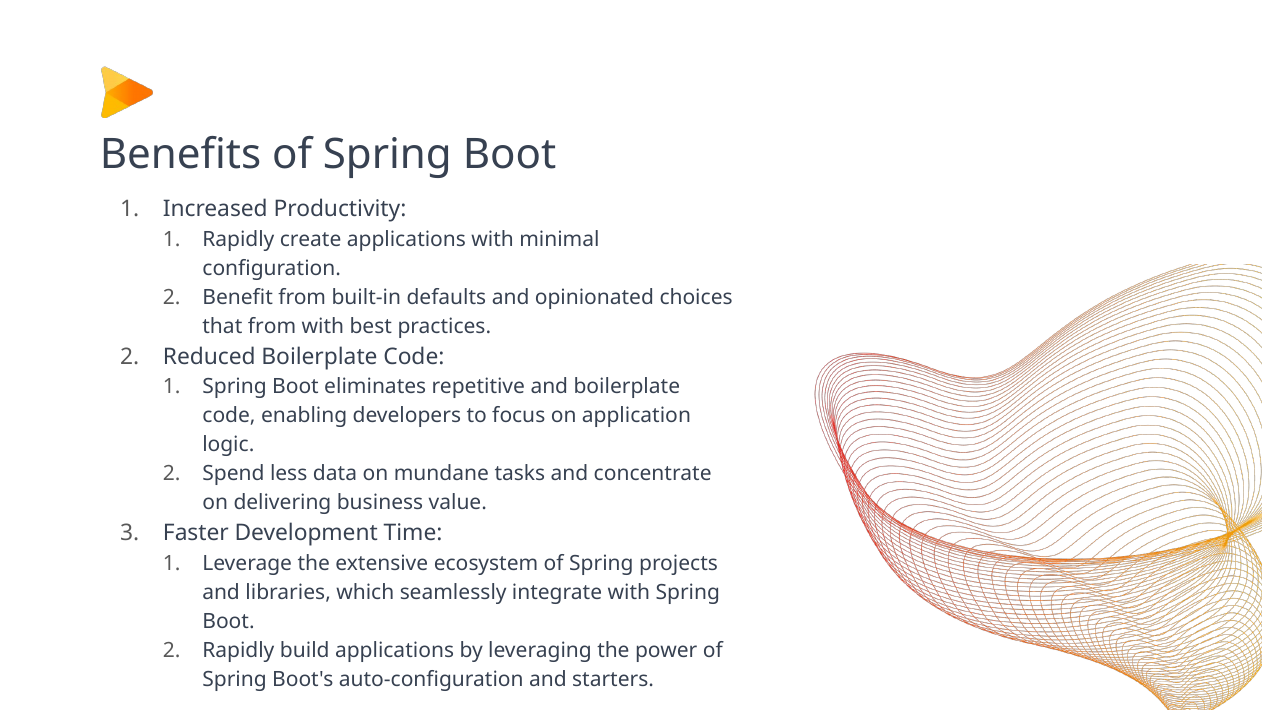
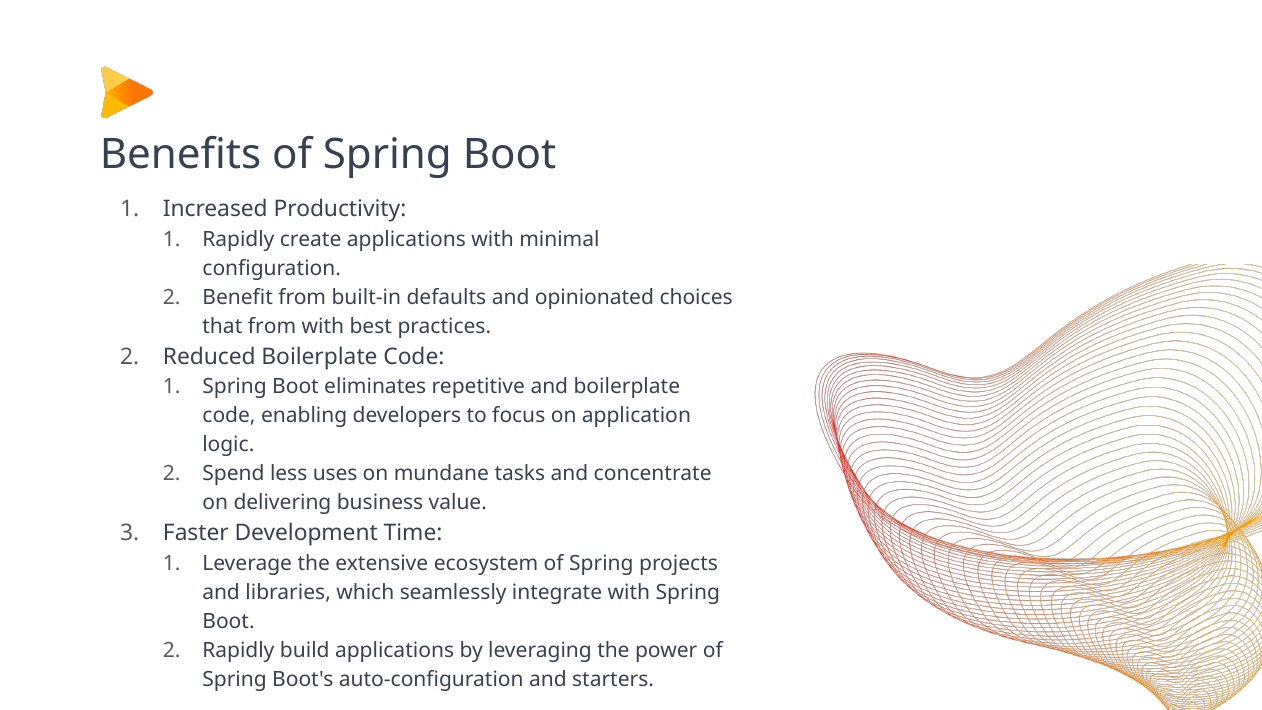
data: data -> uses (335, 474)
